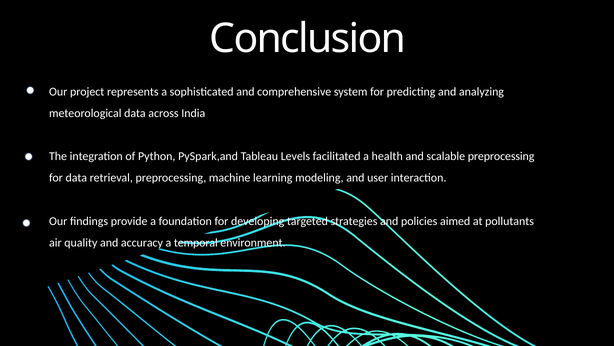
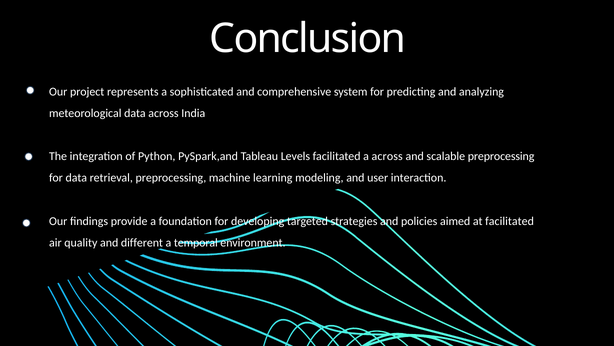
a health: health -> across (387, 156)
at pollutants: pollutants -> facilitated (510, 221)
accuracy: accuracy -> different (142, 242)
